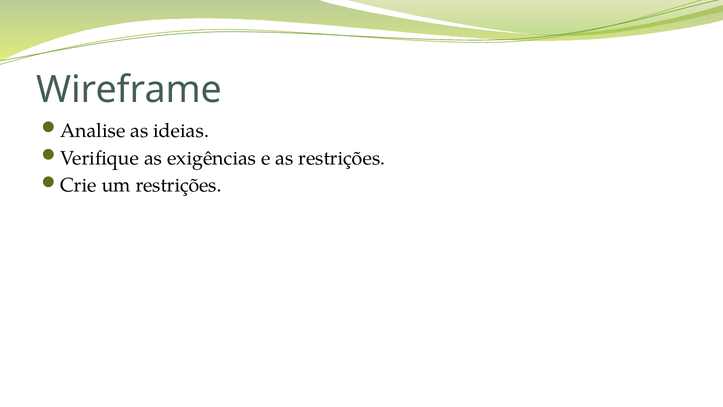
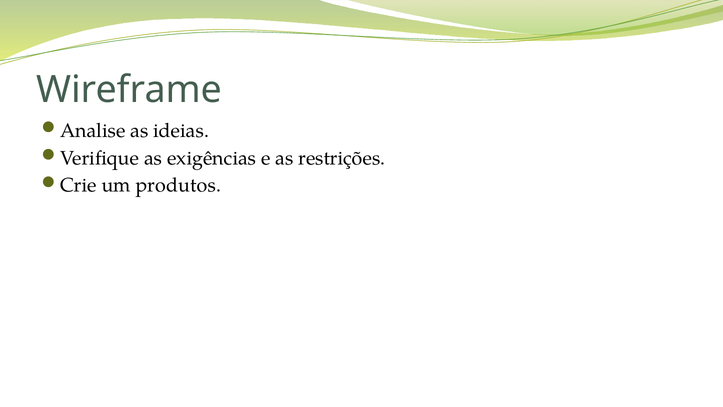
um restrições: restrições -> produtos (178, 185)
